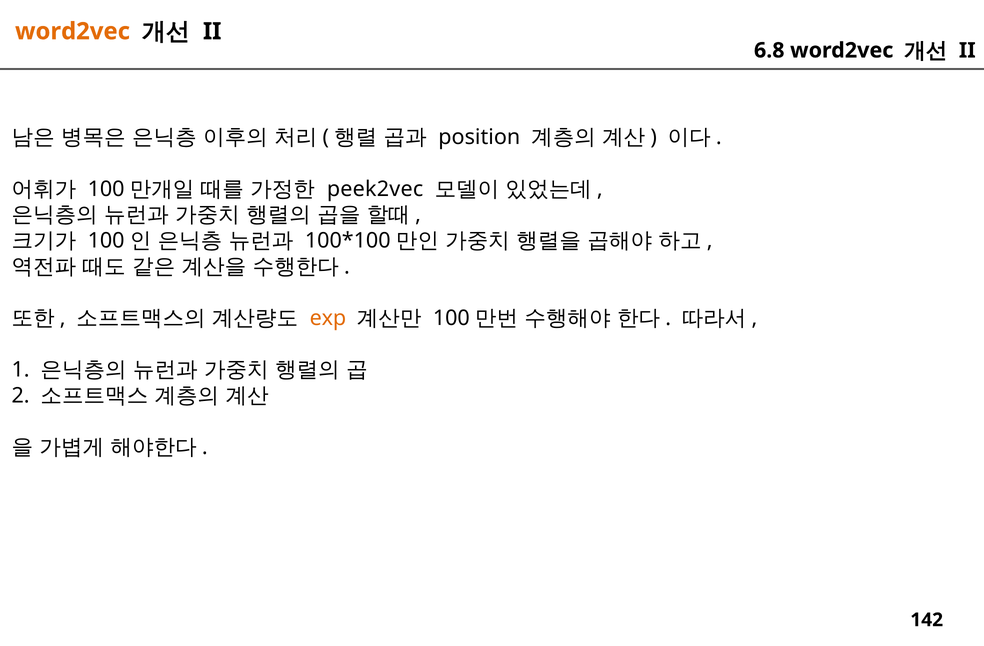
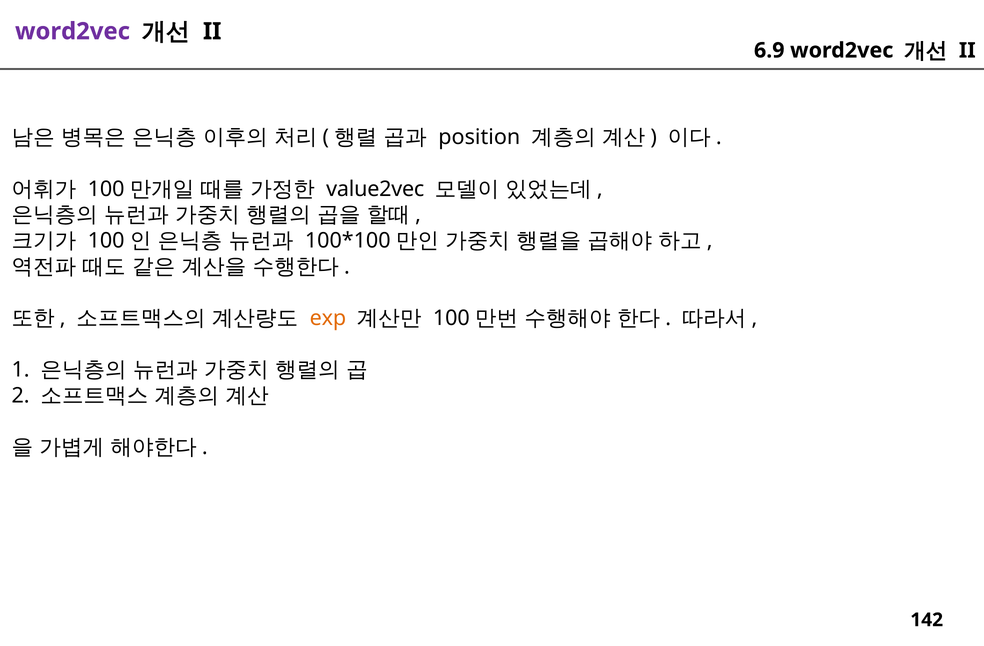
word2vec colour: orange -> purple (73, 31)
6.8: 6.8 -> 6.9 (769, 50)
peek2vec: peek2vec -> value2vec (375, 189)
